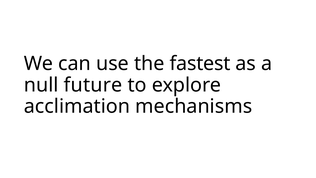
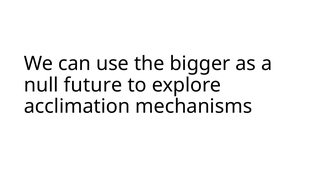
fastest: fastest -> bigger (200, 64)
